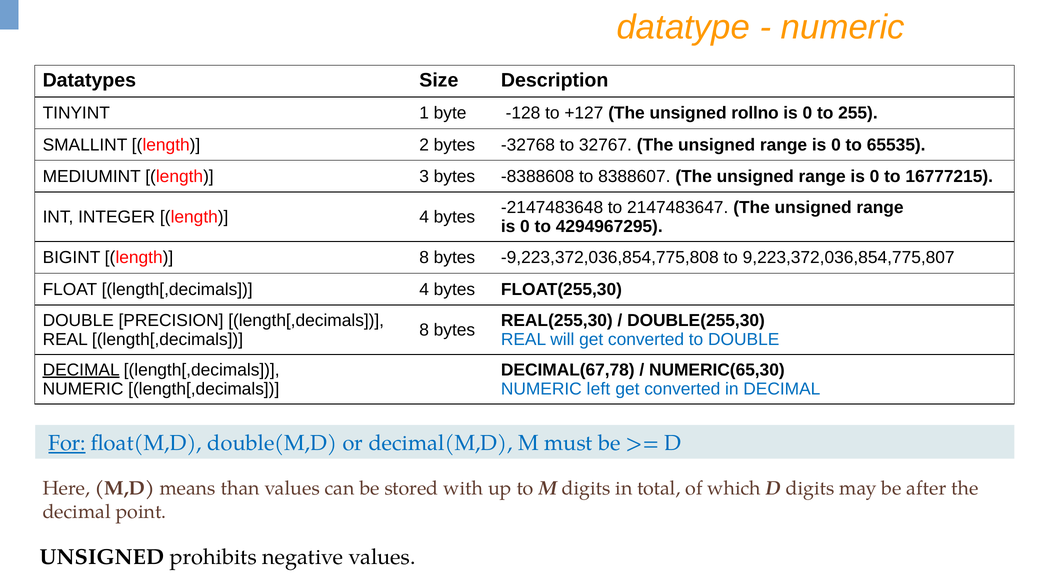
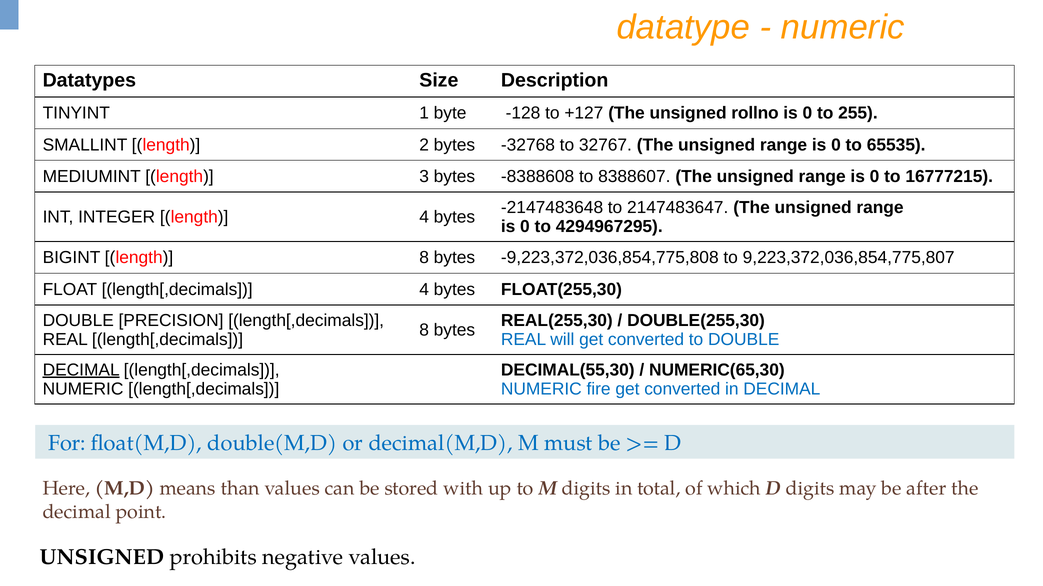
DECIMAL(67,78: DECIMAL(67,78 -> DECIMAL(55,30 (568, 370)
left: left -> fire (599, 390)
For underline: present -> none (67, 444)
